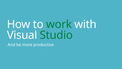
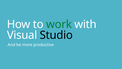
Studio colour: green -> black (56, 35)
